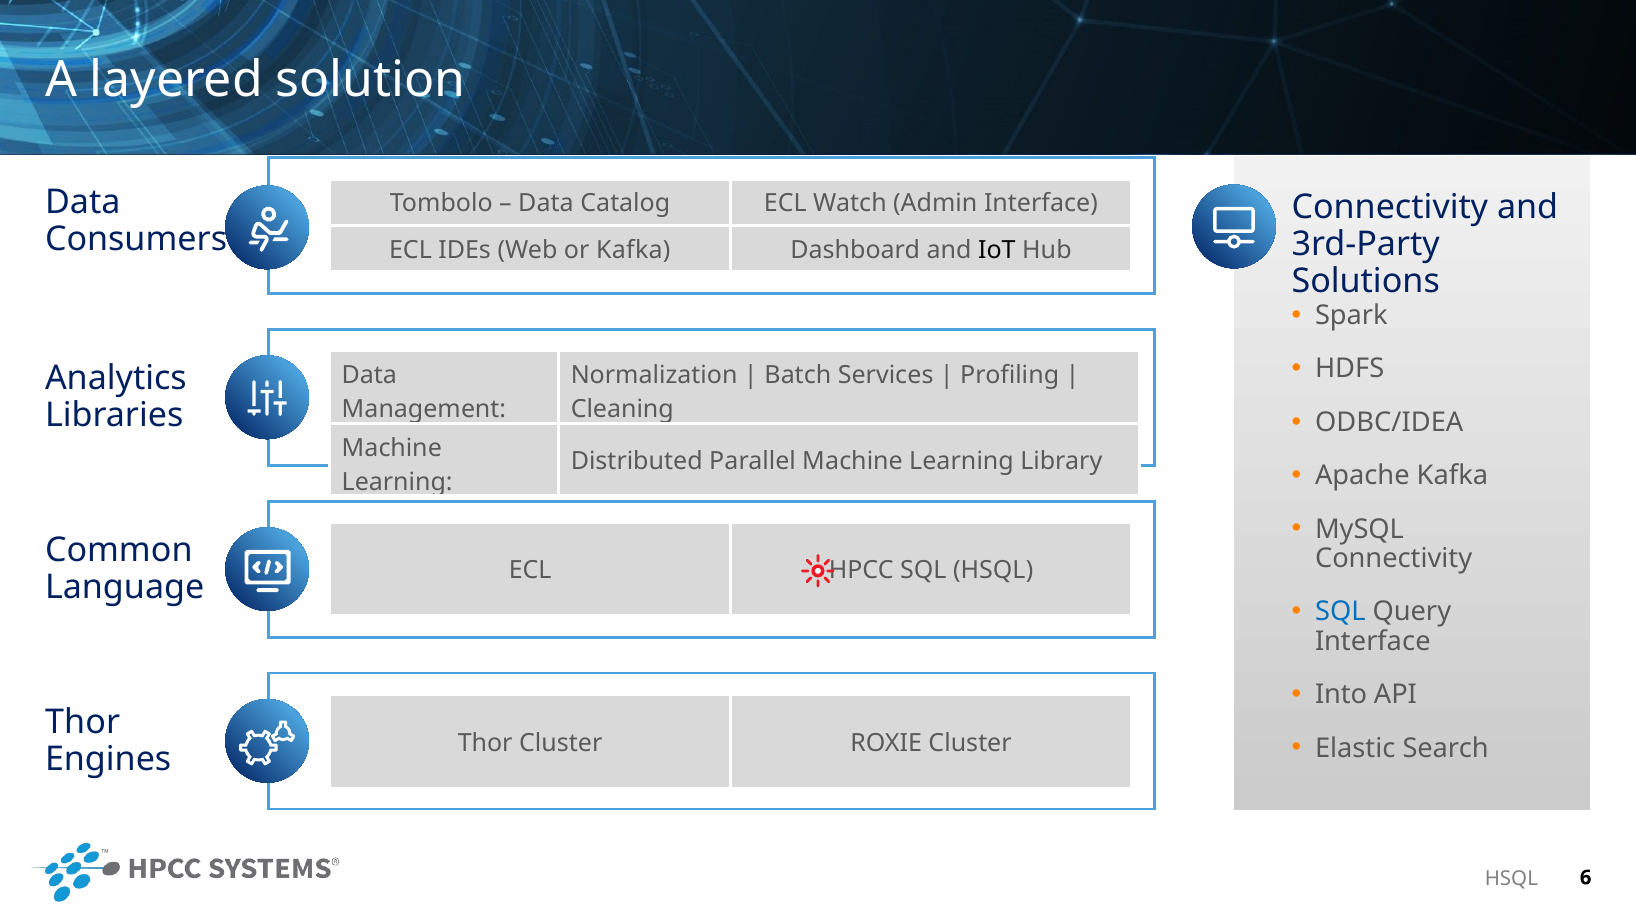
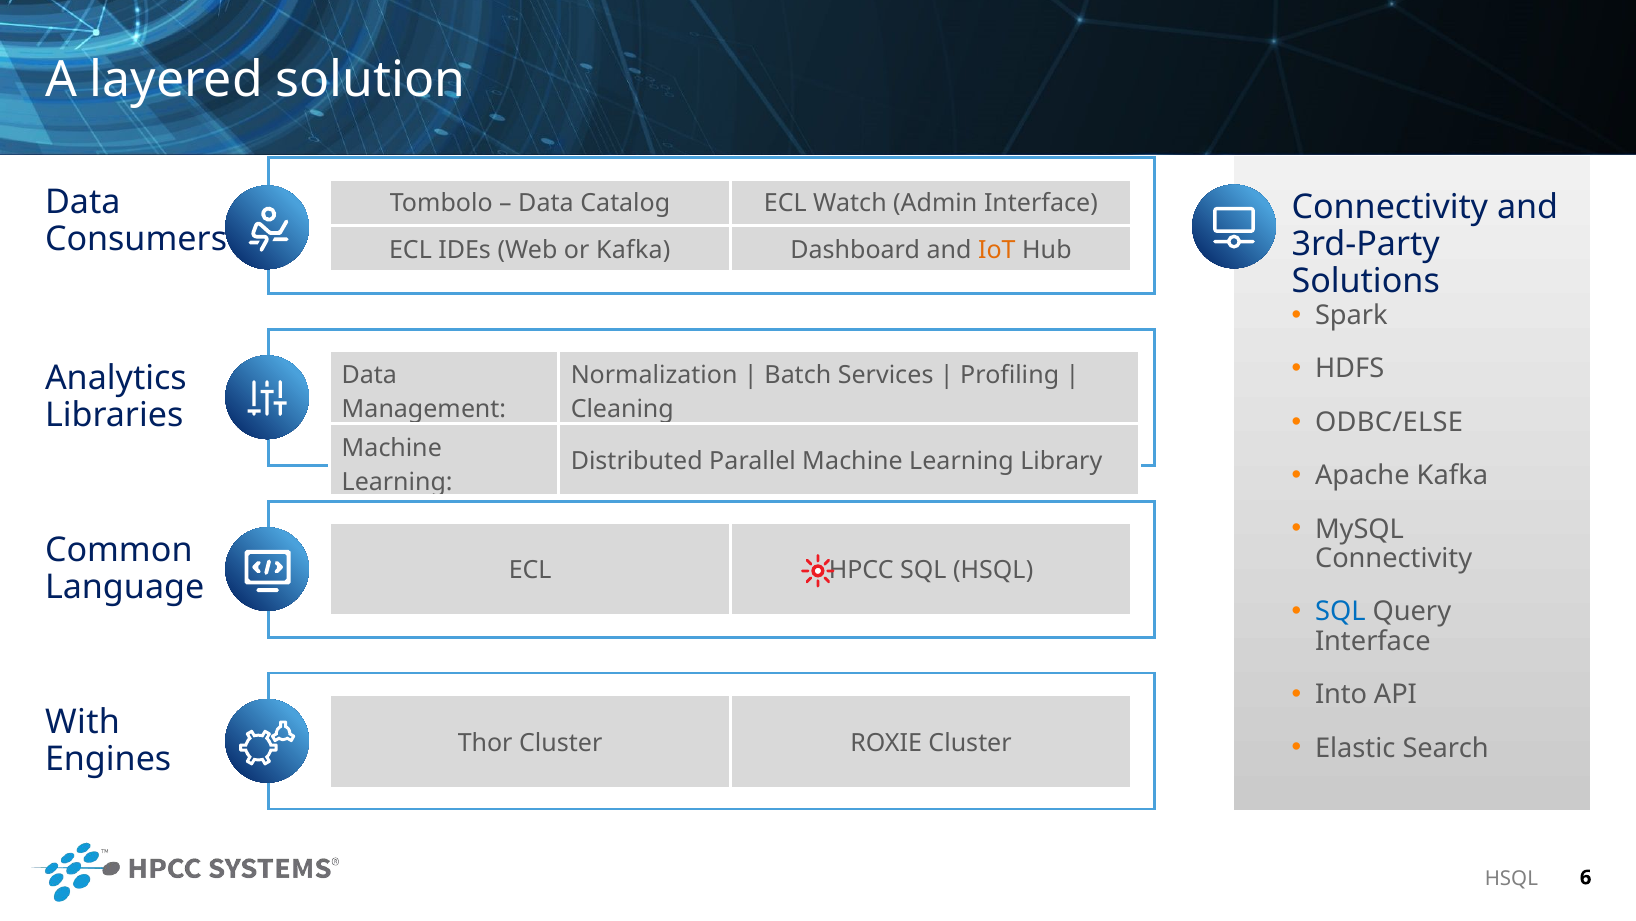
IoT colour: black -> orange (997, 250)
ODBC/IDEA: ODBC/IDEA -> ODBC/ELSE (1389, 422)
Thor: Thor -> With (83, 721)
